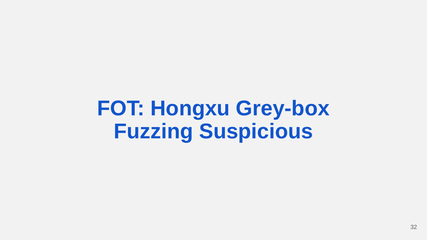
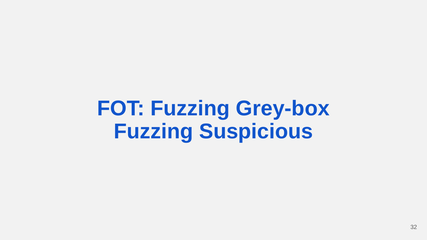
FOT Hongxu: Hongxu -> Fuzzing (190, 108)
